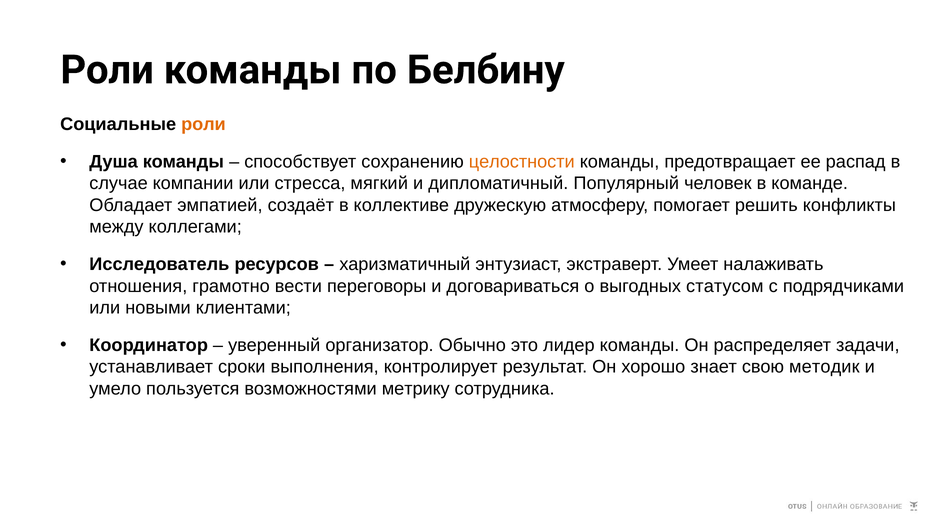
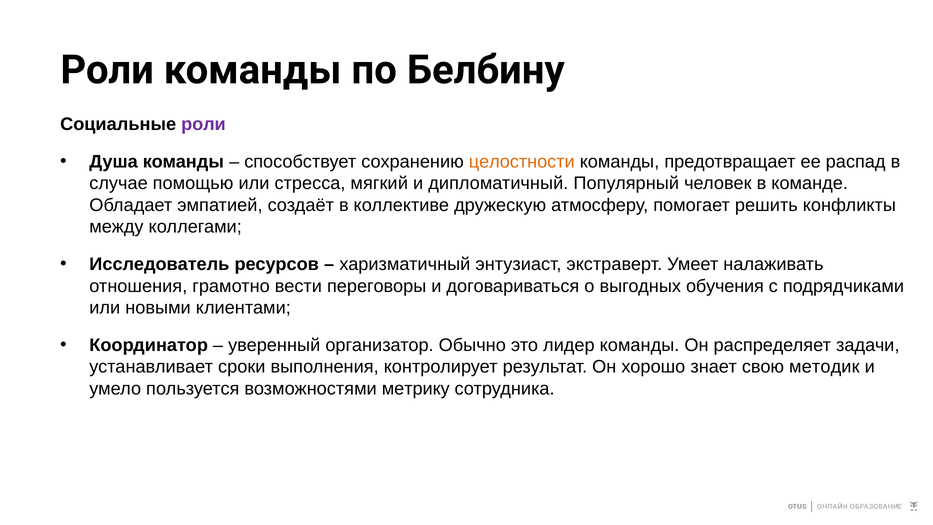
роли colour: orange -> purple (203, 124)
компании: компании -> помощью (193, 183)
статусом: статусом -> обучения (725, 286)
